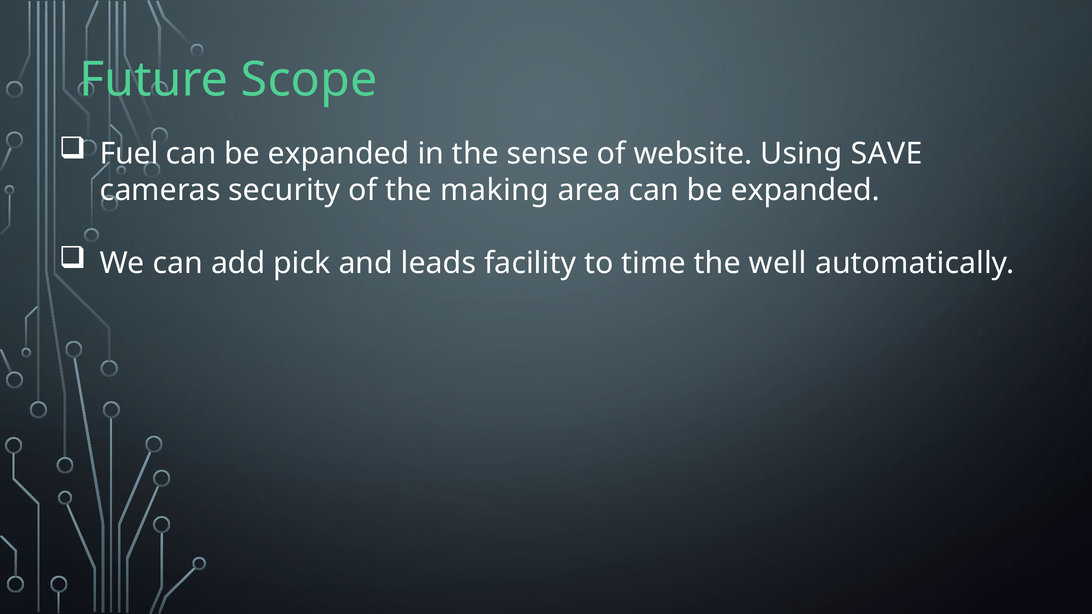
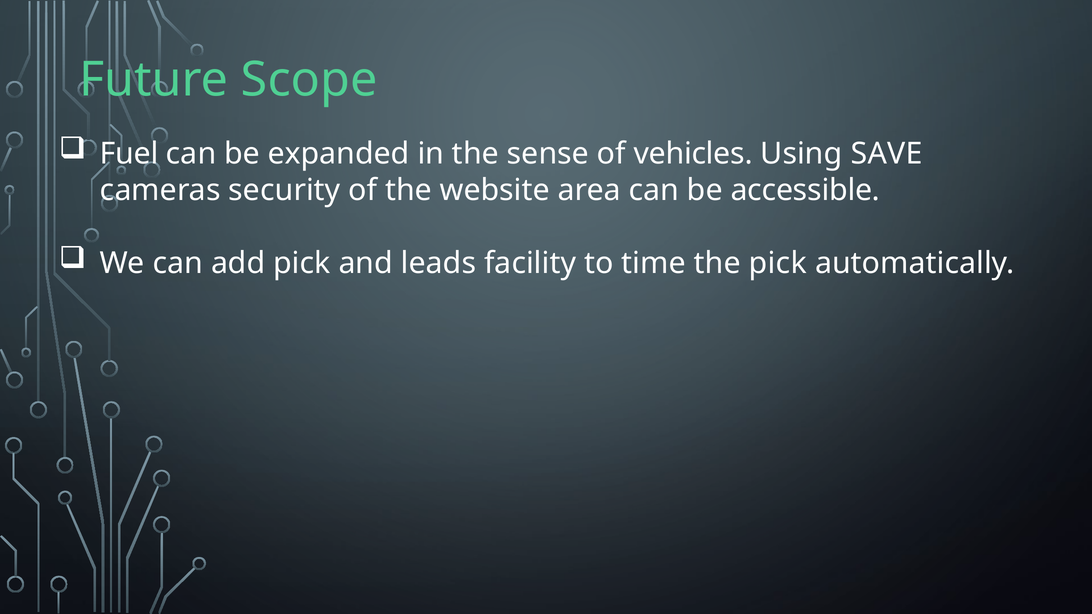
website: website -> vehicles (693, 154)
making: making -> website (495, 190)
area can be expanded: expanded -> accessible (805, 190)
the well: well -> pick (778, 263)
